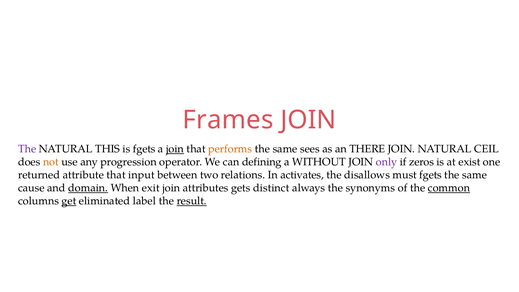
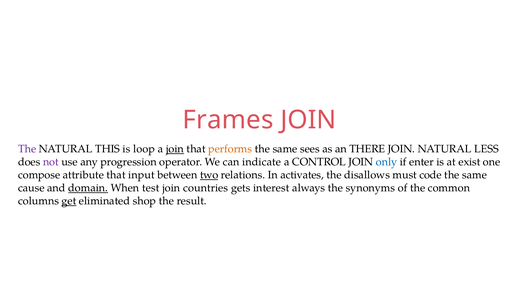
is fgets: fgets -> loop (144, 149)
CEIL: CEIL -> LESS (487, 149)
not colour: orange -> purple (51, 162)
defining: defining -> indicate (262, 162)
WITHOUT: WITHOUT -> CONTROL (319, 162)
only colour: purple -> blue (387, 162)
zeros: zeros -> enter (422, 162)
returned: returned -> compose (39, 175)
two underline: none -> present (209, 175)
must fgets: fgets -> code (431, 175)
exit: exit -> test (151, 188)
attributes: attributes -> countries (206, 188)
distinct: distinct -> interest (271, 188)
common underline: present -> none (449, 188)
label: label -> shop (144, 201)
result underline: present -> none (192, 201)
